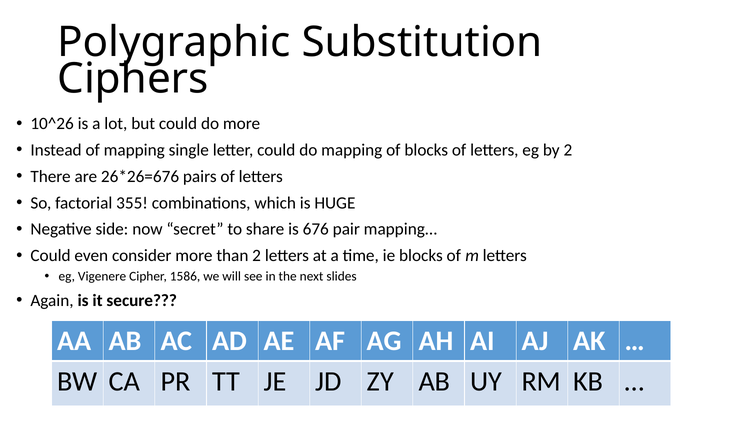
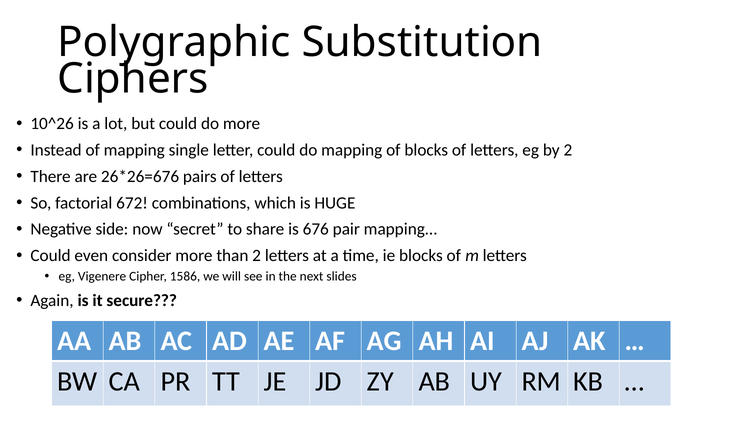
355: 355 -> 672 (132, 203)
